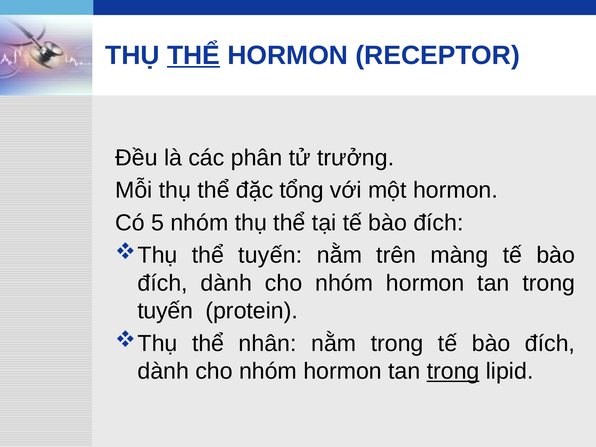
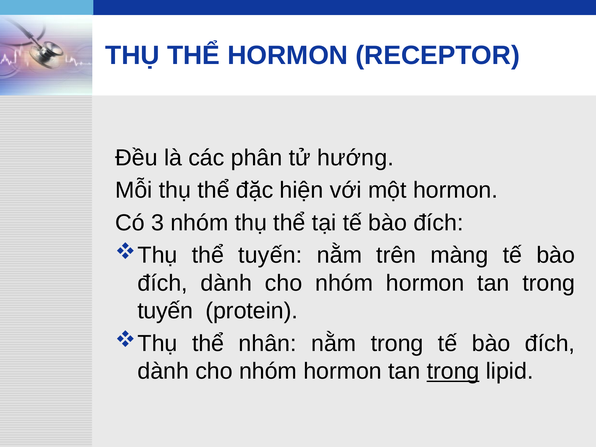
THỂ underline: present -> none (193, 56)
trưởng: trưởng -> hướng (355, 158)
tổng: tổng -> hiện (302, 190)
5: 5 -> 3 (158, 223)
